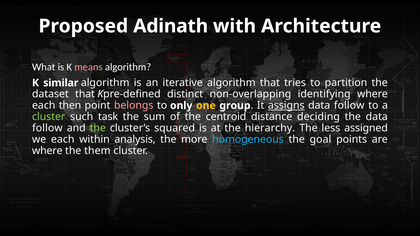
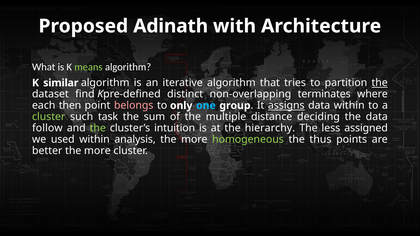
means colour: pink -> light green (88, 67)
the underline: none -> present (380, 83)
dataset that: that -> find (85, 94)
identifying: identifying -> terminates (324, 94)
one colour: yellow -> light blue (206, 106)
follow: follow -> within (349, 106)
centroid: centroid -> multiple (226, 117)
squared: squared -> intuition (175, 128)
we each: each -> used (63, 140)
homogeneous colour: light blue -> light green (248, 140)
goal: goal -> thus (320, 140)
where: where -> better (47, 151)
them: them -> more (97, 151)
